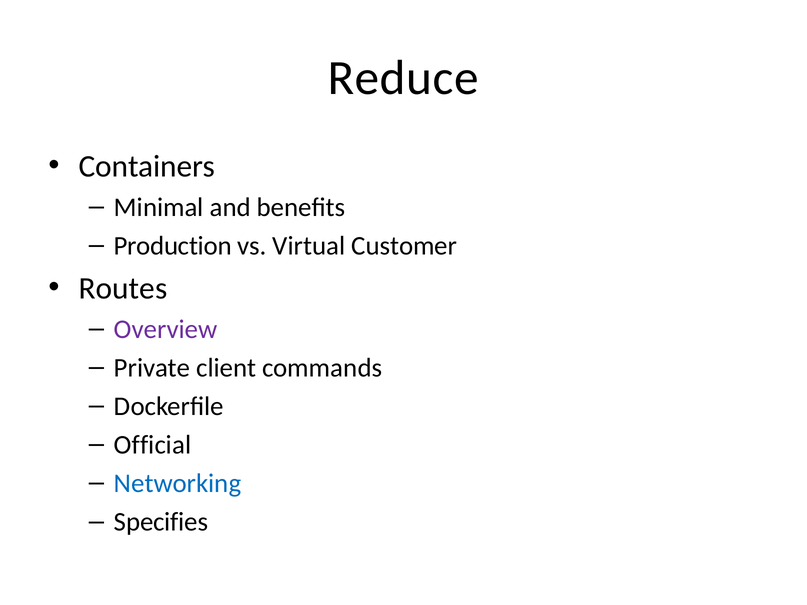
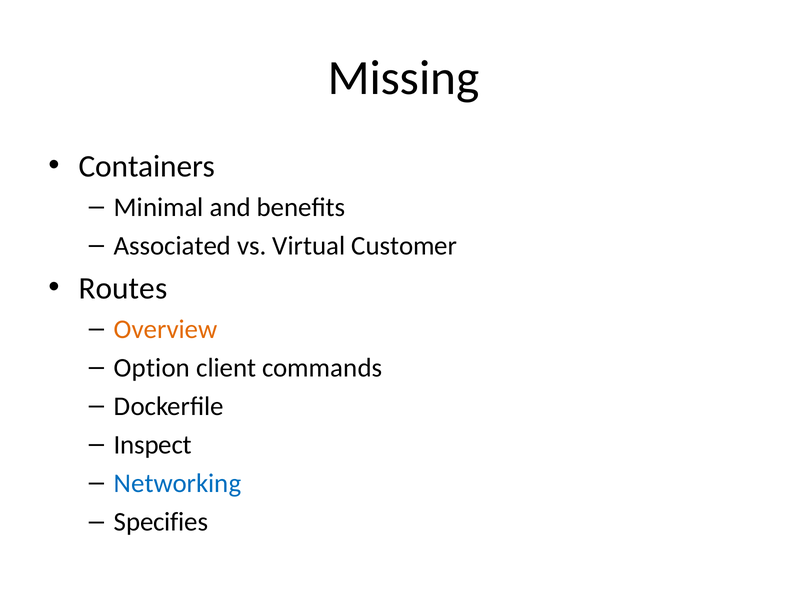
Reduce: Reduce -> Missing (403, 78)
Production: Production -> Associated (173, 246)
Overview colour: purple -> orange (166, 329)
Private: Private -> Option (152, 368)
Official: Official -> Inspect (153, 445)
